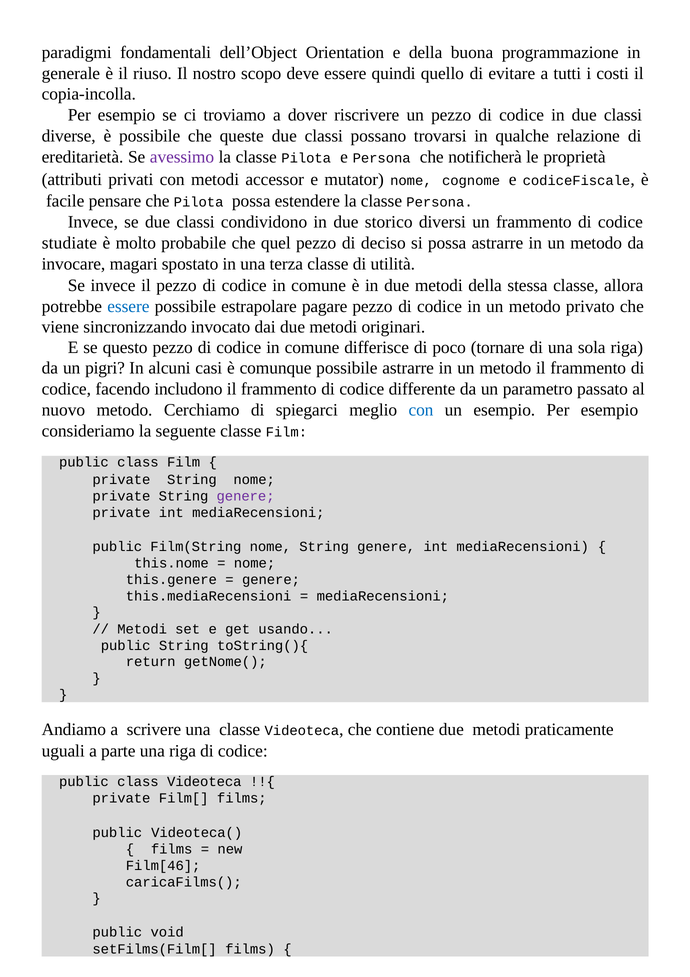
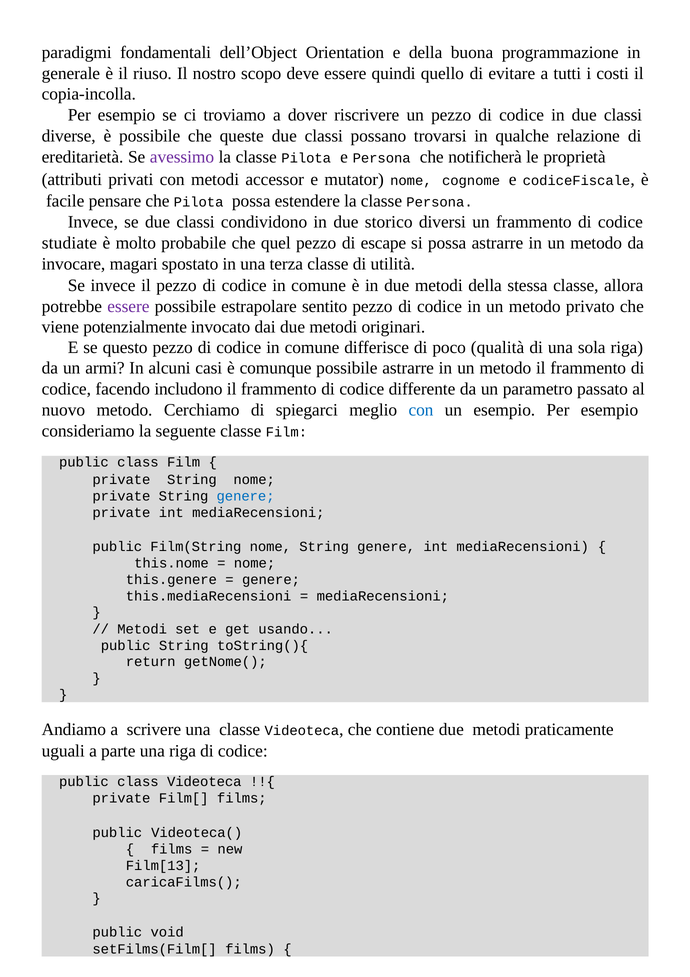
deciso: deciso -> escape (383, 243)
essere colour: blue -> purple (128, 306)
pagare: pagare -> sentito (325, 306)
sincronizzando: sincronizzando -> potenzialmente (135, 327)
tornare: tornare -> qualità (498, 347)
pigri: pigri -> armi (105, 368)
genere colour: purple -> blue (246, 496)
Film[46: Film[46 -> Film[13 (163, 865)
